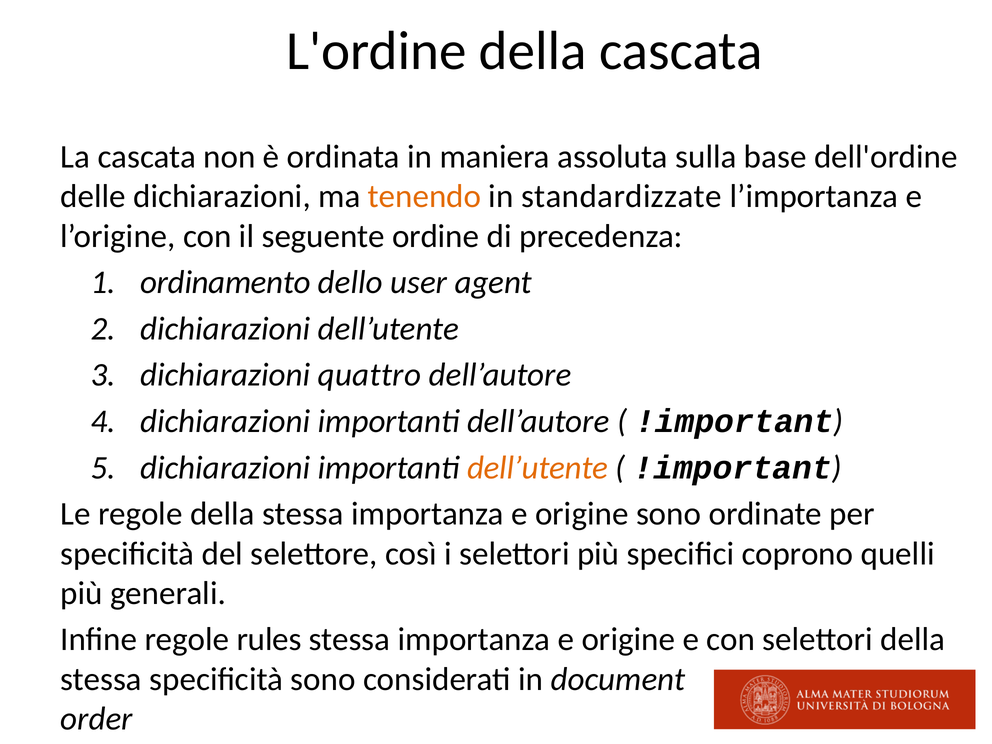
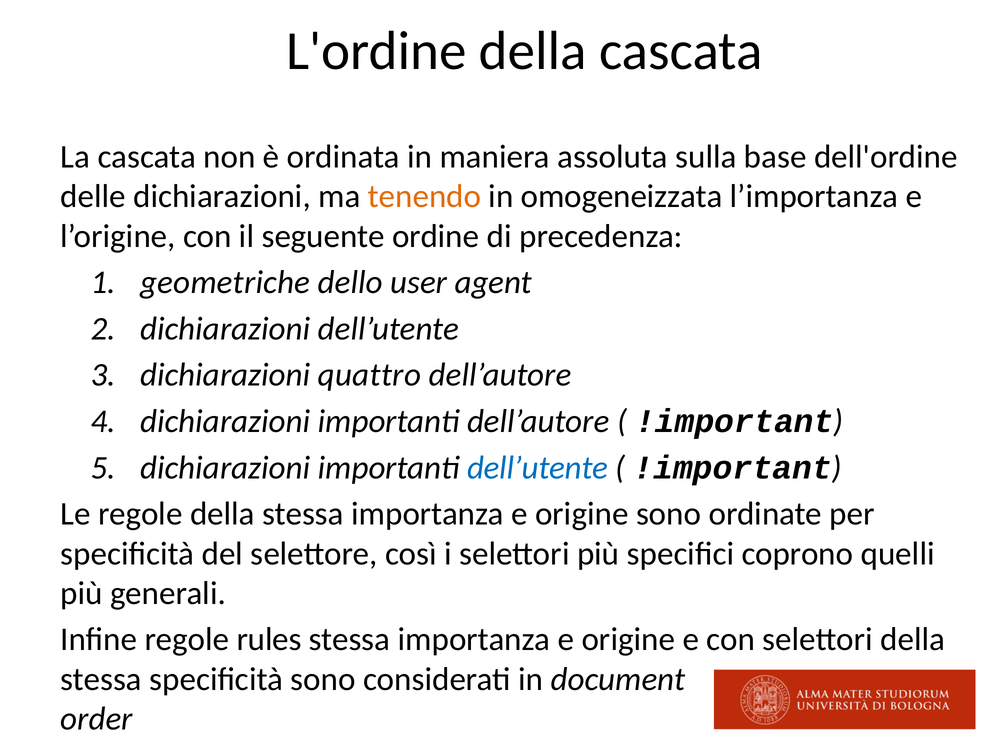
standardizzate: standardizzate -> omogeneizzata (622, 197)
ordinamento: ordinamento -> geometriche (225, 283)
dell’utente colour: orange -> blue (538, 468)
